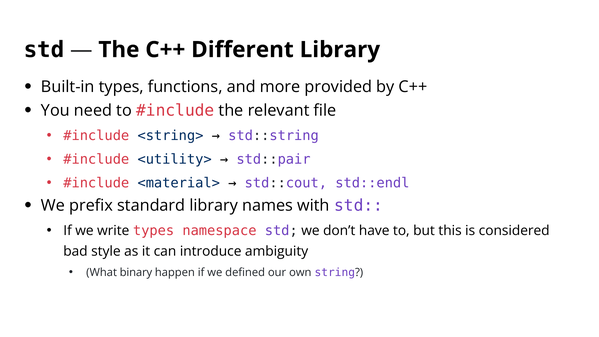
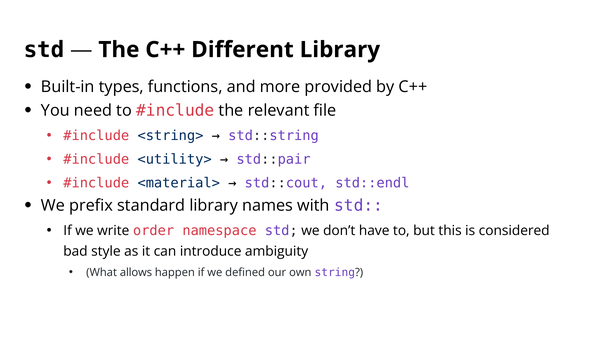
write types: types -> order (154, 231)
binary: binary -> allows (136, 272)
